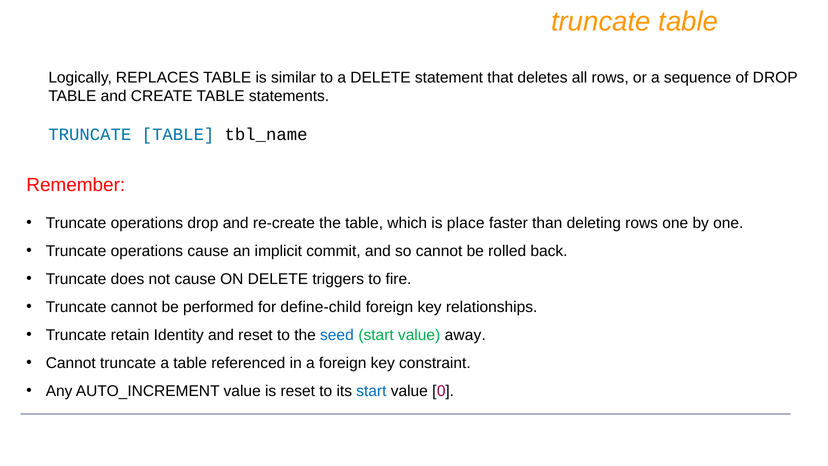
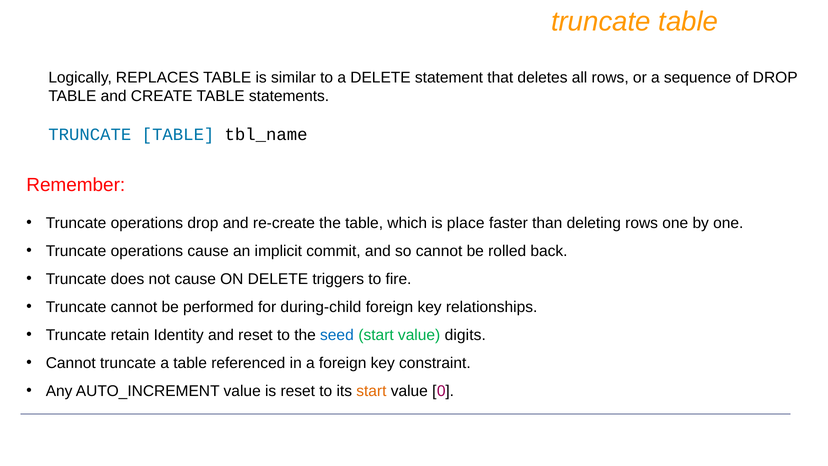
define-child: define-child -> during-child (321, 307)
away: away -> digits (465, 335)
start colour: blue -> orange (371, 391)
